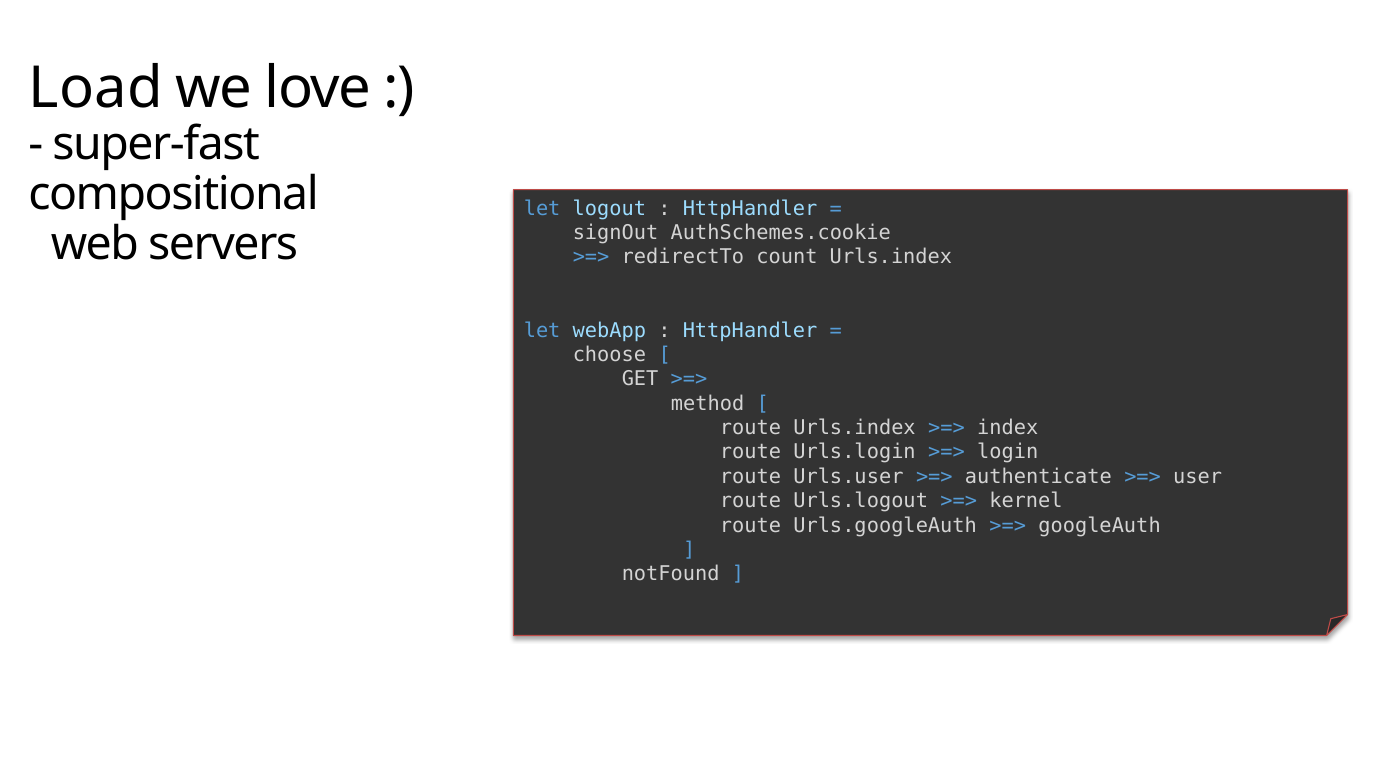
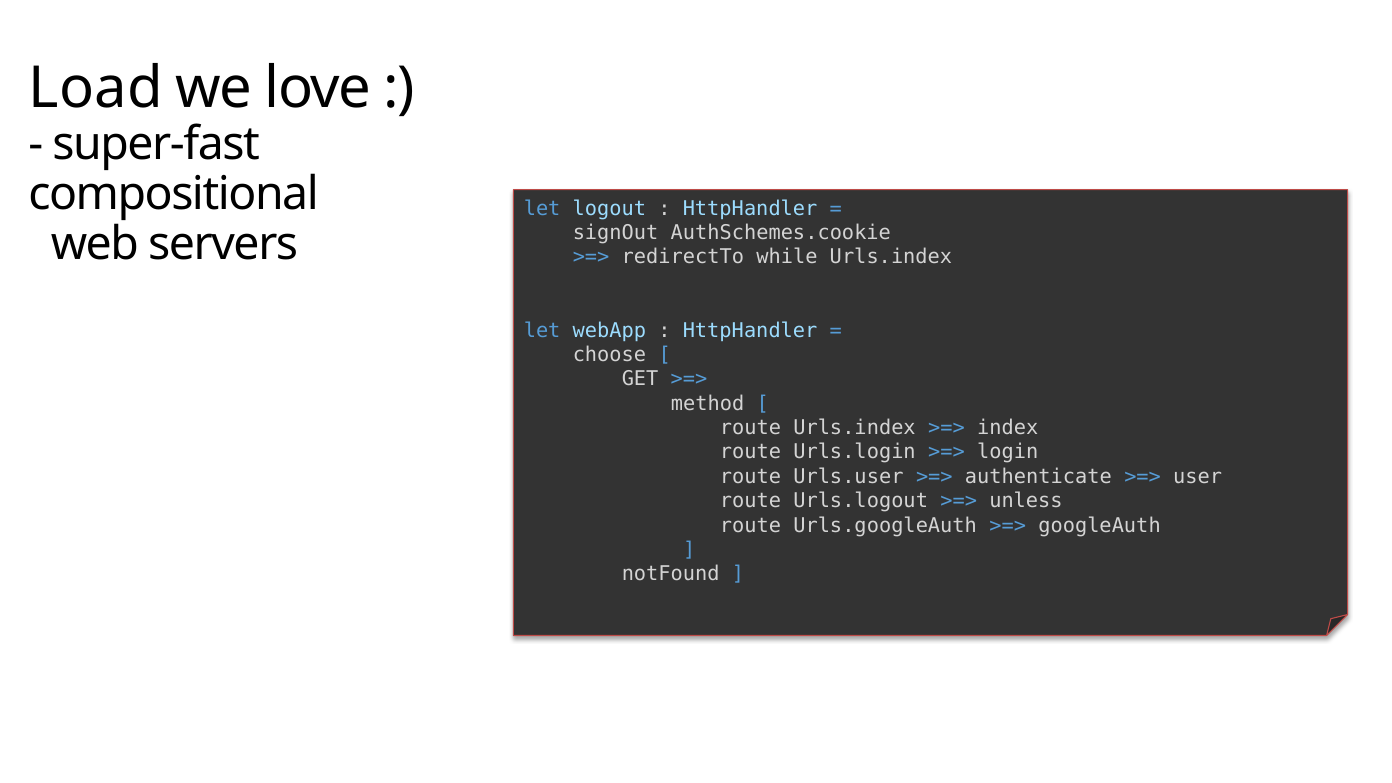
count: count -> while (787, 257)
kernel: kernel -> unless (1026, 501)
